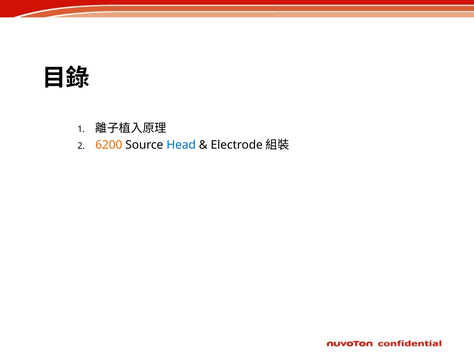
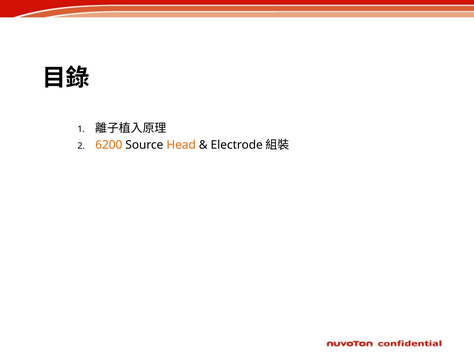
Head colour: blue -> orange (181, 145)
